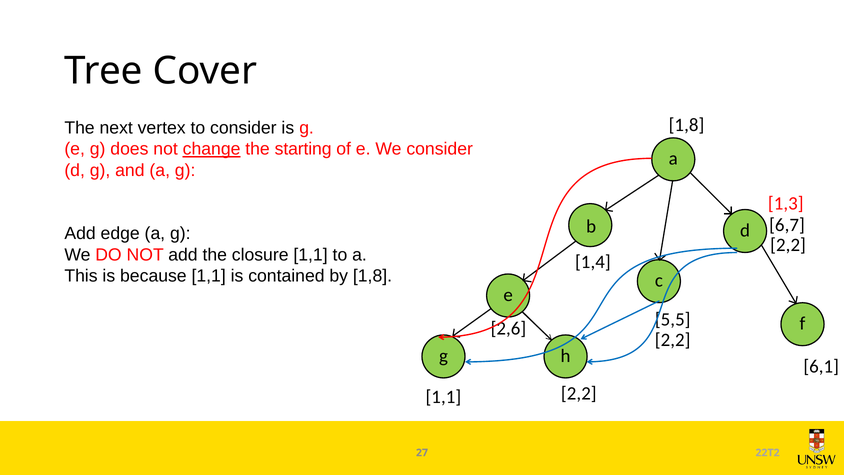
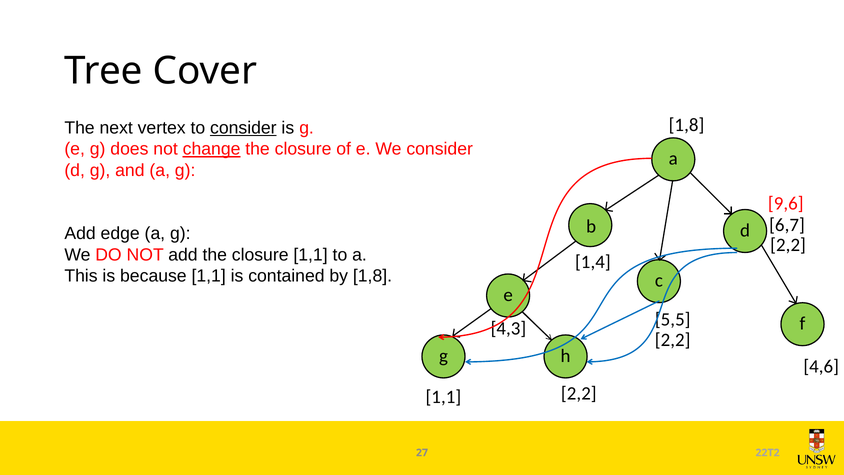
consider underline: none -> present (243, 128)
starting: starting -> closure (303, 149)
1,3: 1,3 -> 9,6 (786, 203)
2,6: 2,6 -> 4,3 (508, 328)
6,1: 6,1 -> 4,6 (821, 366)
